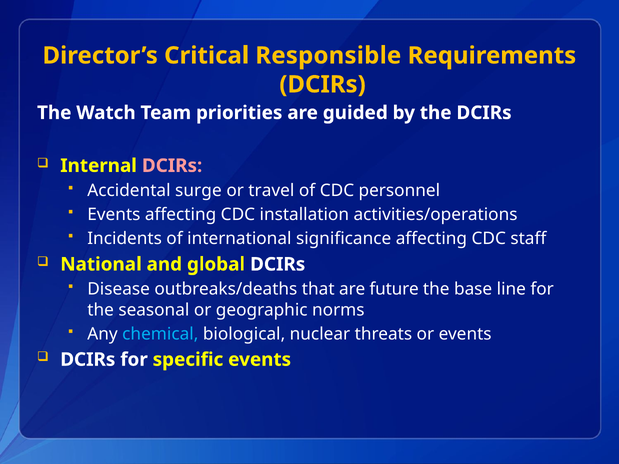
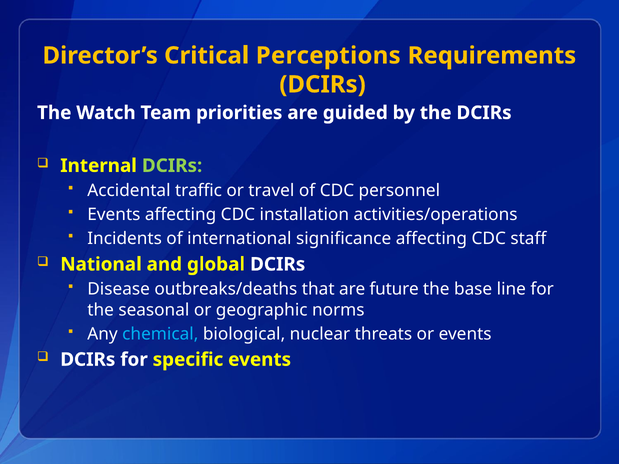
Responsible: Responsible -> Perceptions (328, 56)
DCIRs colour: pink -> light green (172, 166)
surge: surge -> traffic (198, 191)
